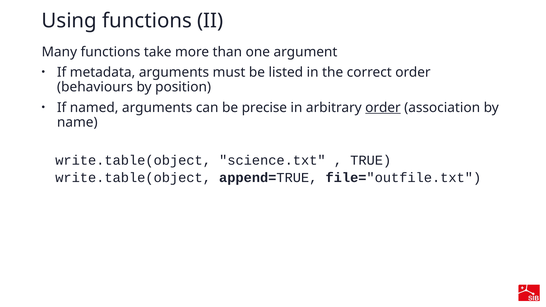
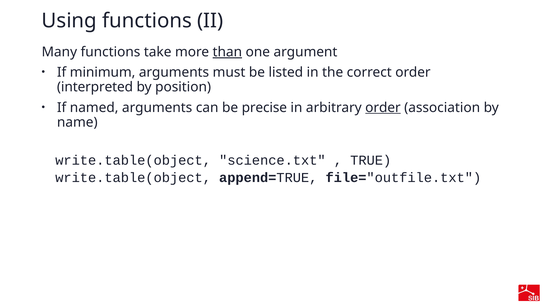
than underline: none -> present (227, 52)
metadata: metadata -> minimum (103, 72)
behaviours: behaviours -> interpreted (95, 87)
